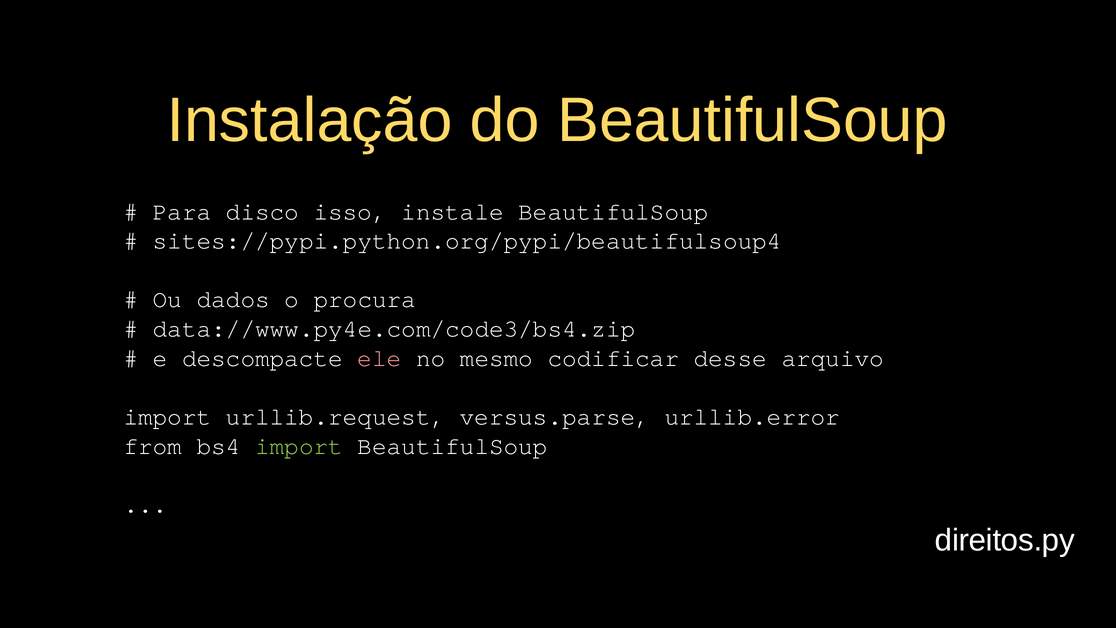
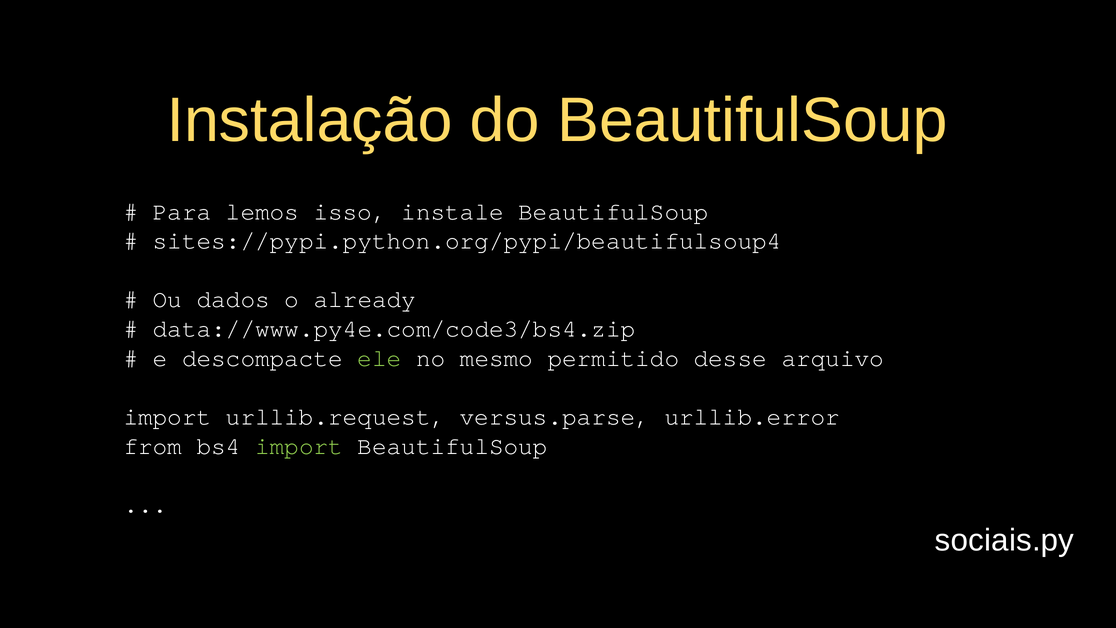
disco: disco -> lemos (262, 211)
procura: procura -> already (365, 299)
ele colour: pink -> light green (379, 358)
codificar: codificar -> permitido (613, 358)
direitos.py: direitos.py -> sociais.py (1005, 540)
